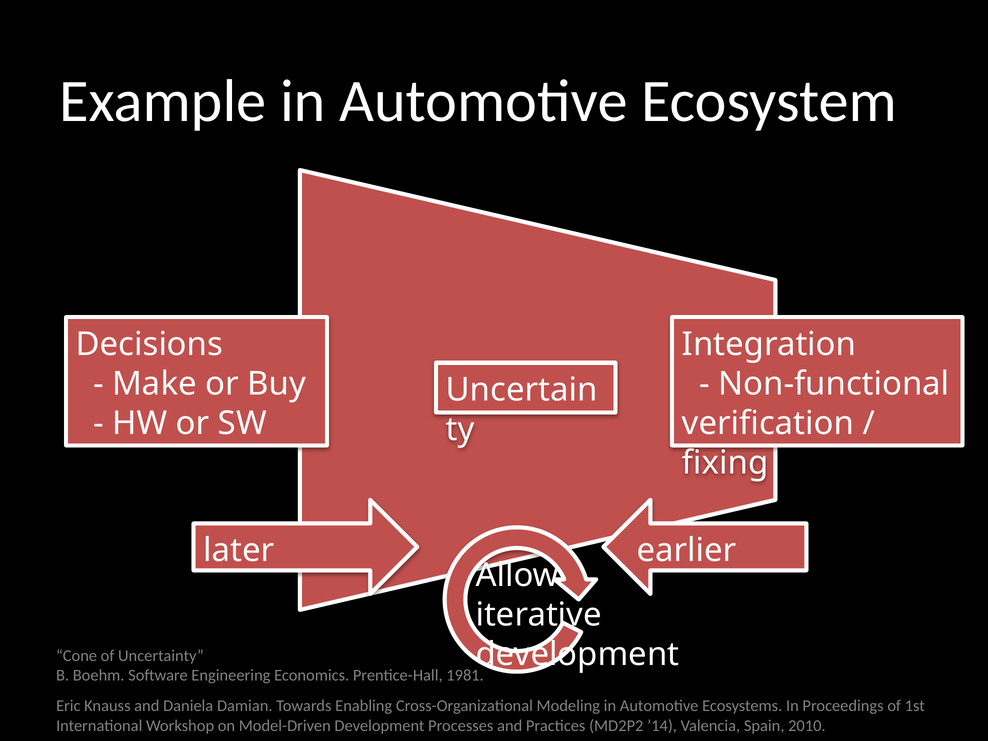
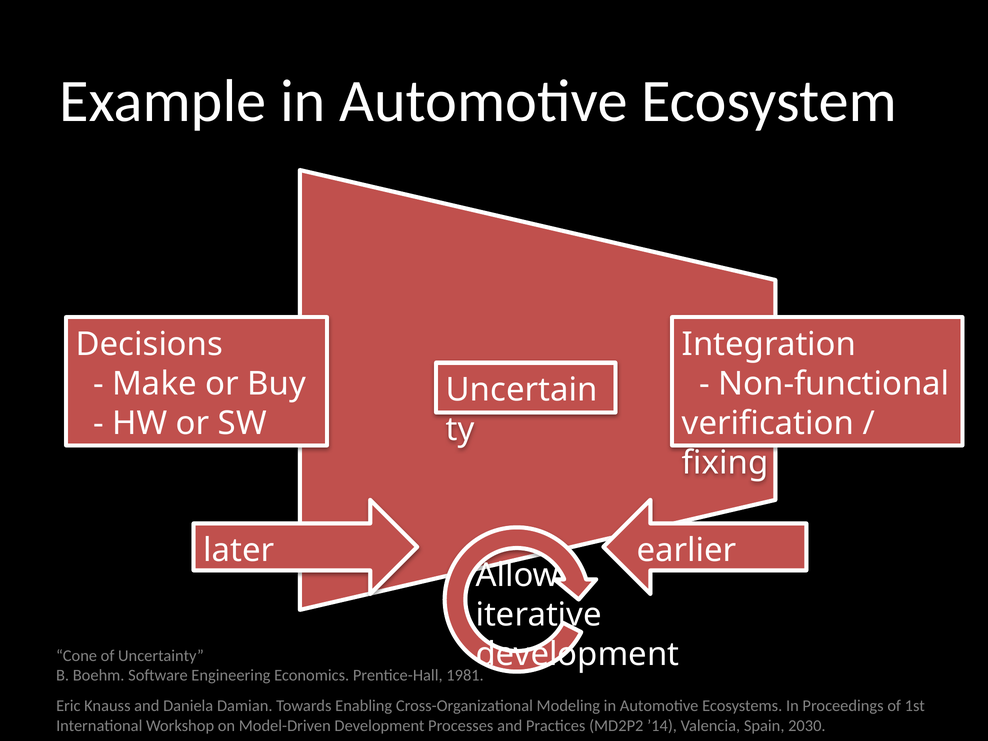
2010: 2010 -> 2030 (807, 726)
